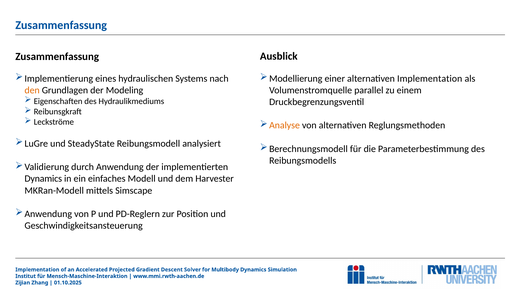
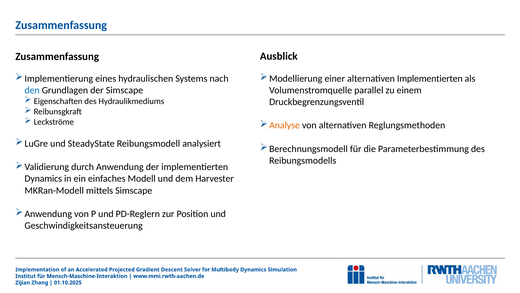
alternativen Implementation: Implementation -> Implementierten (430, 78)
den colour: orange -> blue (32, 90)
der Modeling: Modeling -> Simscape (124, 90)
